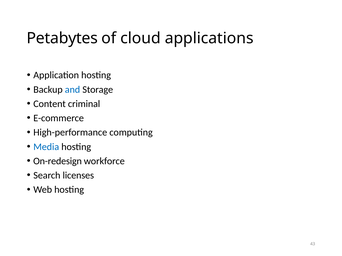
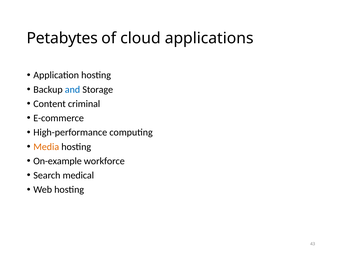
Media colour: blue -> orange (46, 147)
On-redesign: On-redesign -> On-example (58, 161)
licenses: licenses -> medical (78, 176)
